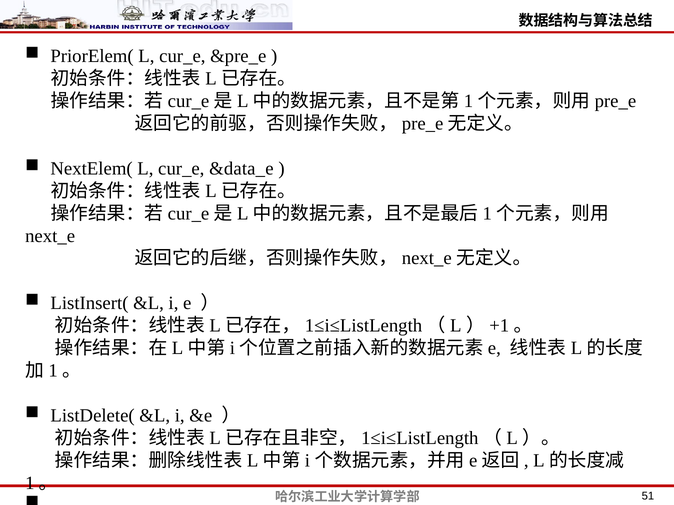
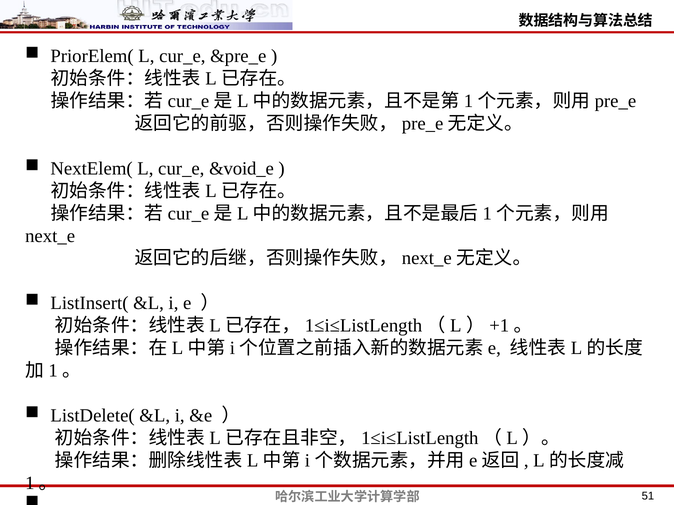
&data_e: &data_e -> &void_e (242, 169)
